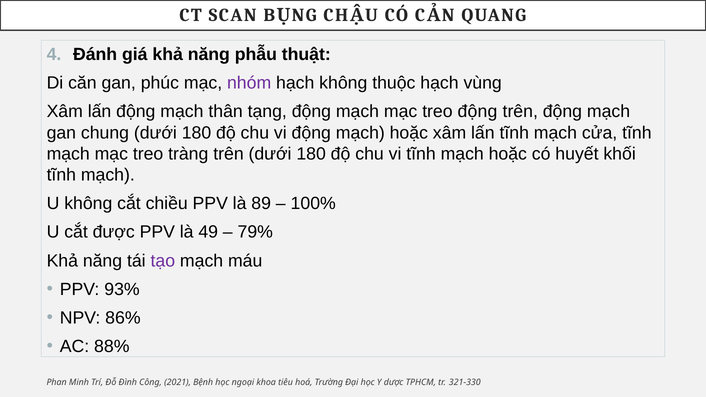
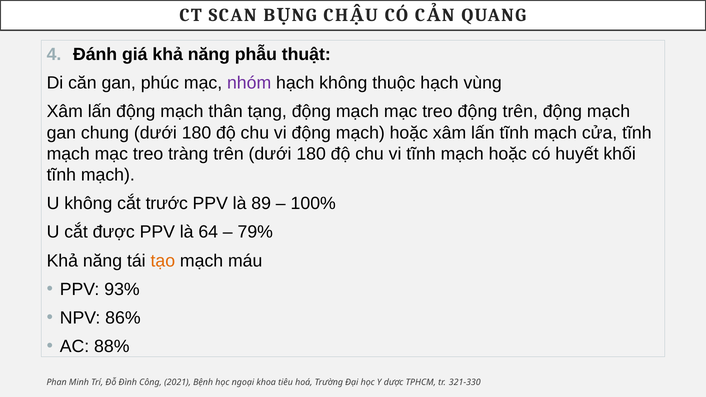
chiều: chiều -> trước (167, 204)
49: 49 -> 64 (208, 232)
tạo colour: purple -> orange (163, 261)
